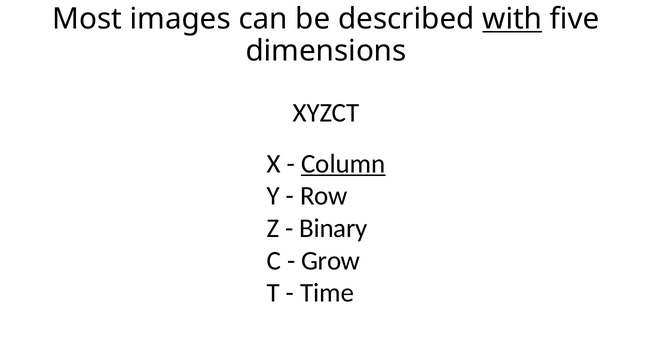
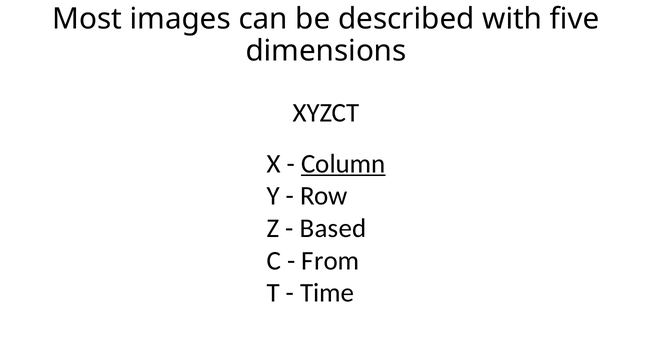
with underline: present -> none (512, 19)
Binary: Binary -> Based (333, 228)
Grow: Grow -> From (330, 261)
